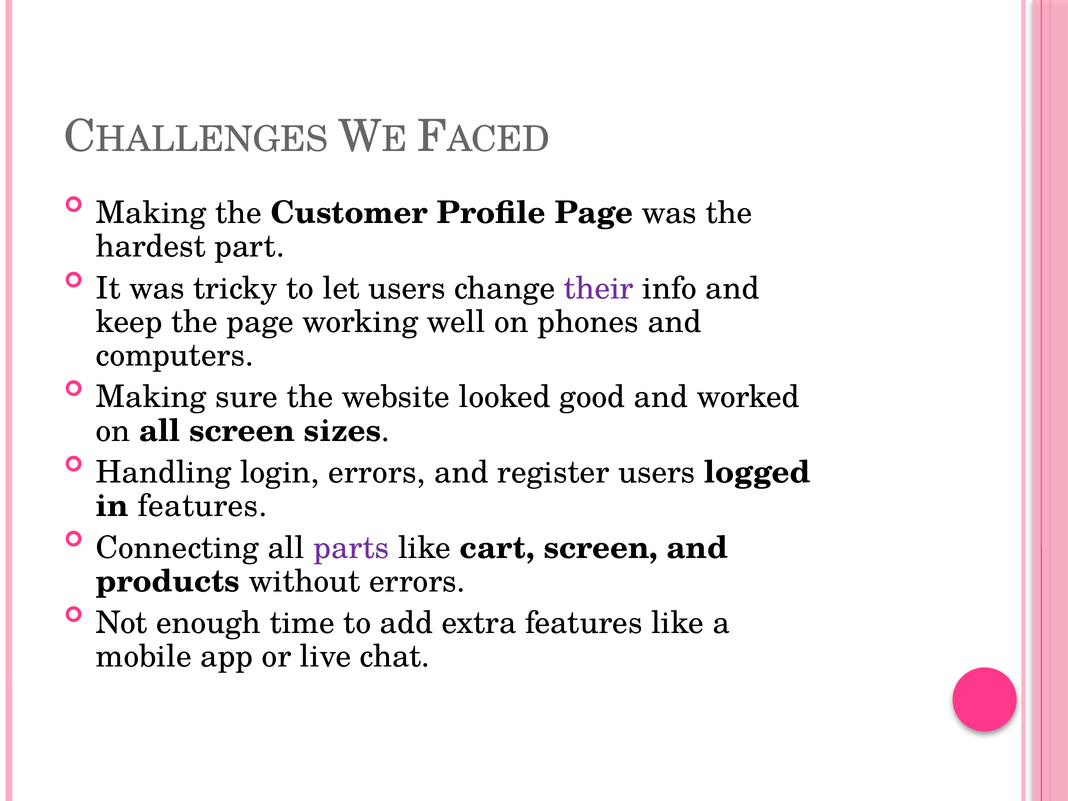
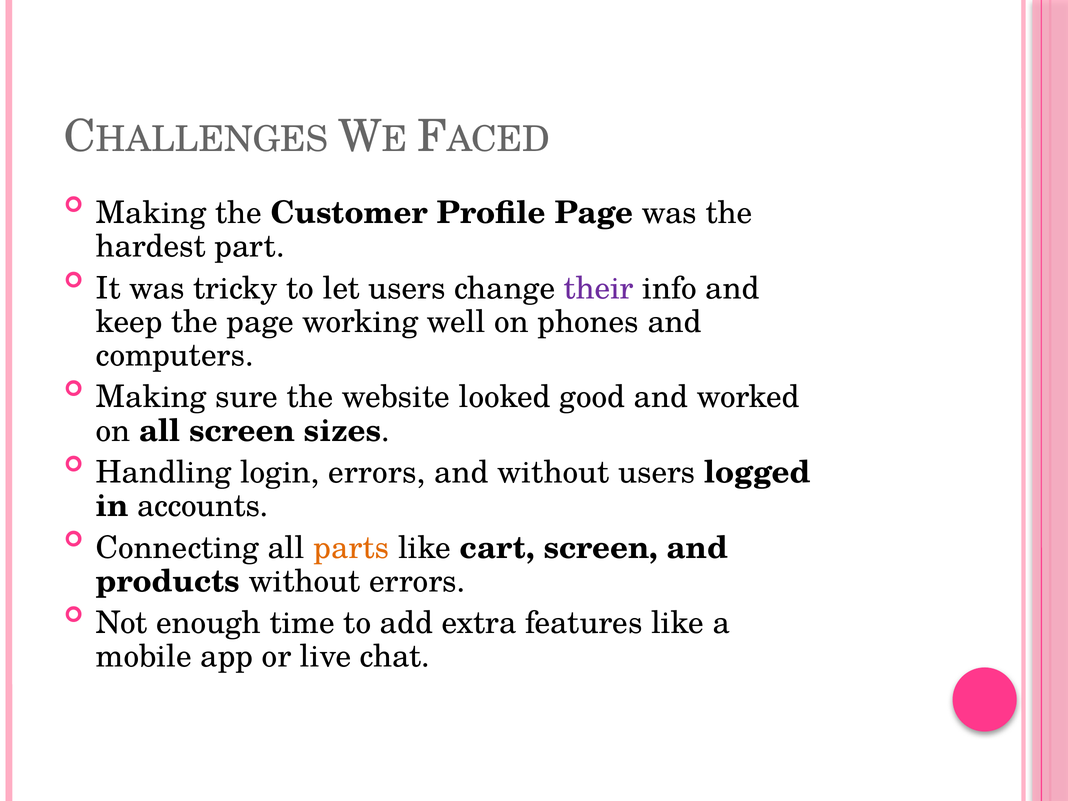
and register: register -> without (553, 472)
in features: features -> accounts (203, 506)
parts colour: purple -> orange (351, 548)
